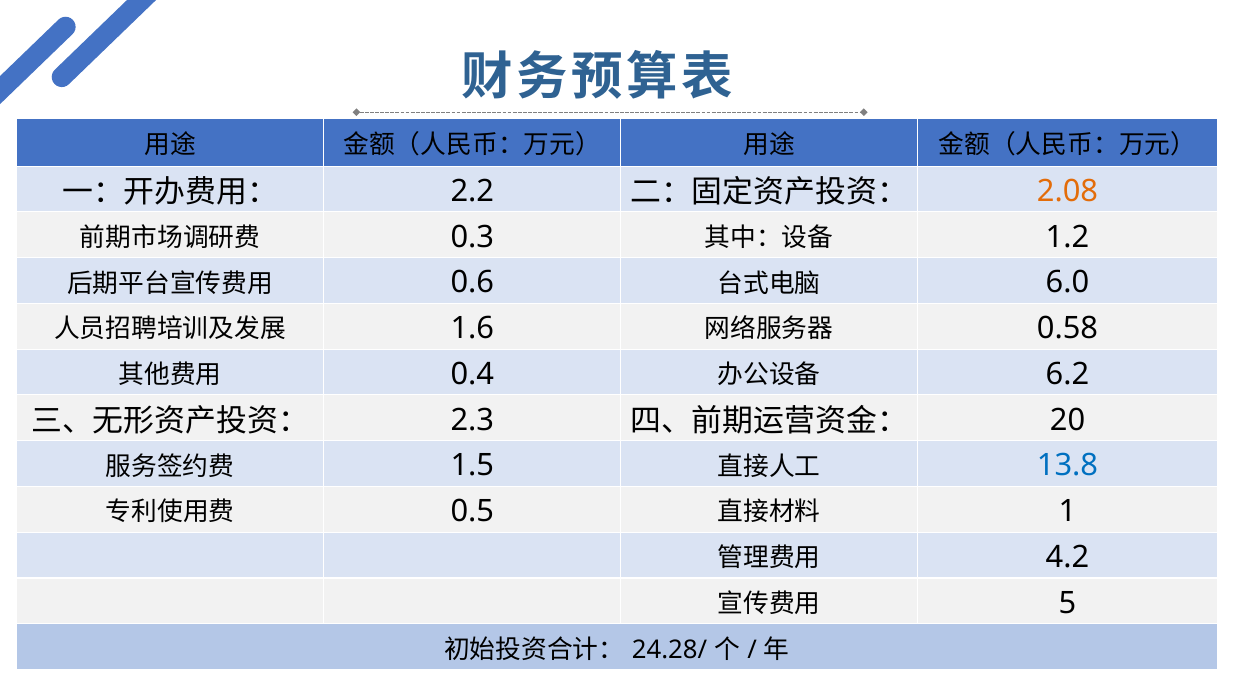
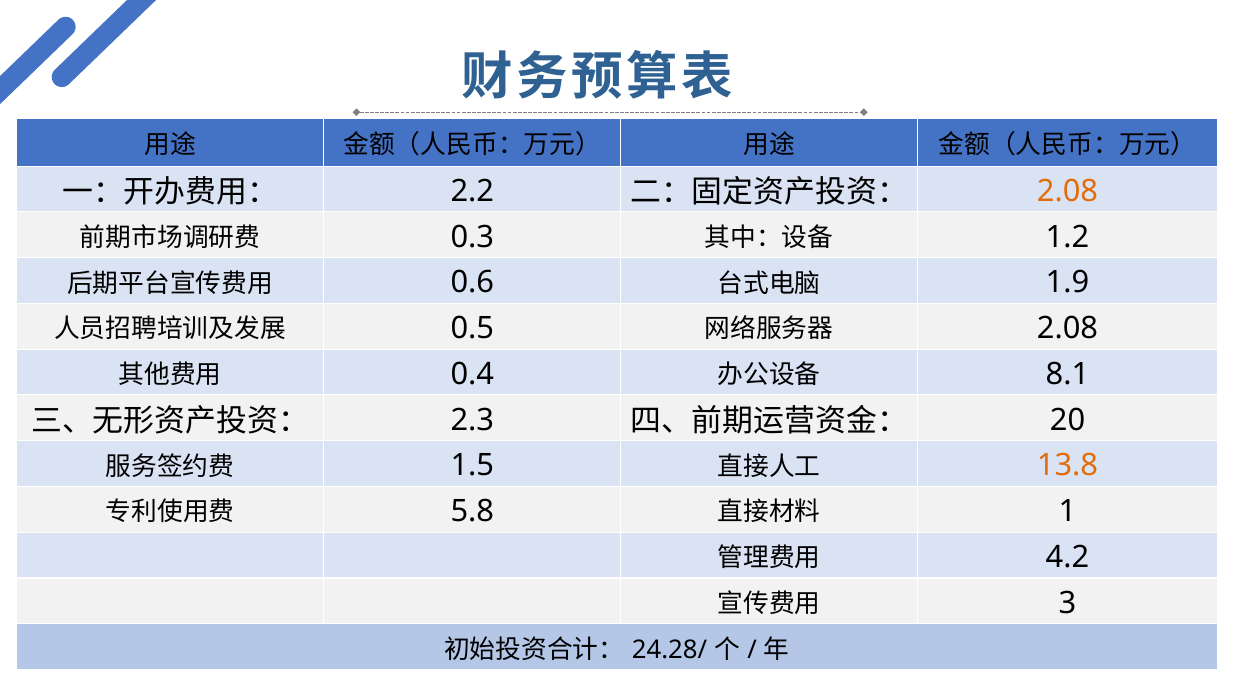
6.0: 6.0 -> 1.9 (1067, 283)
1.6: 1.6 -> 0.5 (472, 328)
0.58: 0.58 -> 2.08 (1068, 328)
6.2: 6.2 -> 8.1 (1067, 374)
13.8 colour: blue -> orange (1068, 466)
0.5: 0.5 -> 5.8 (472, 512)
5: 5 -> 3 (1068, 603)
